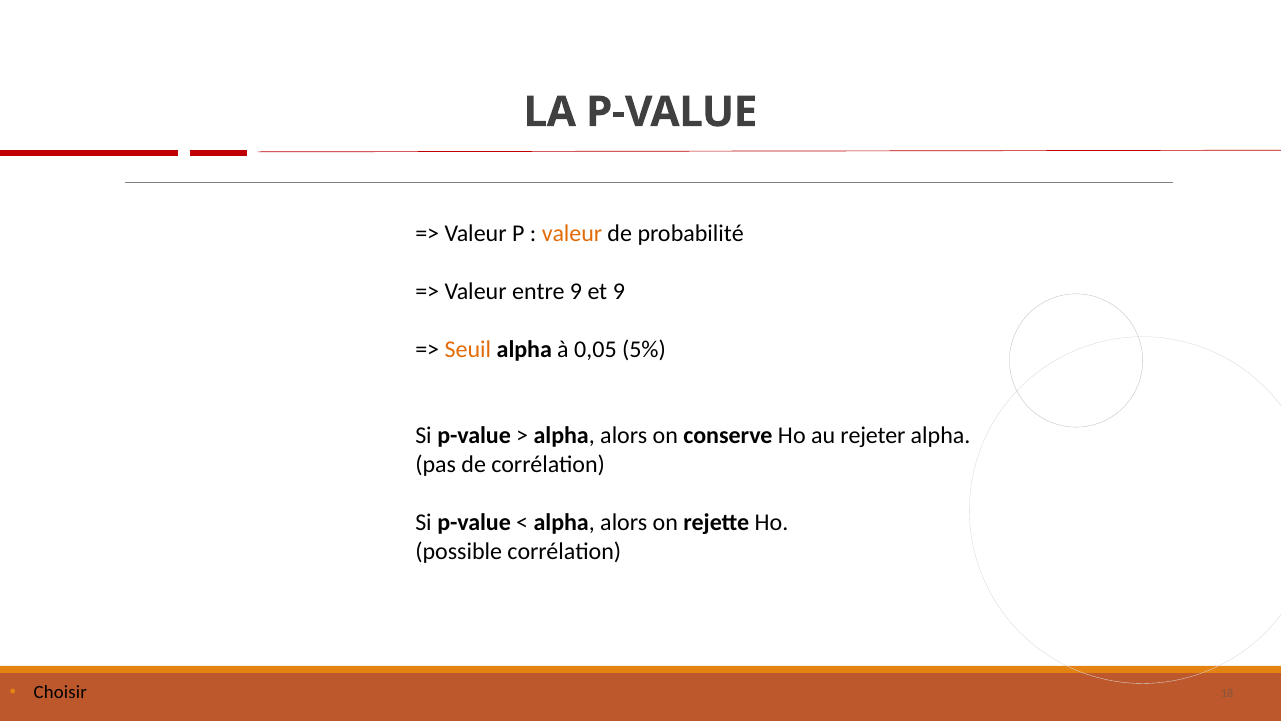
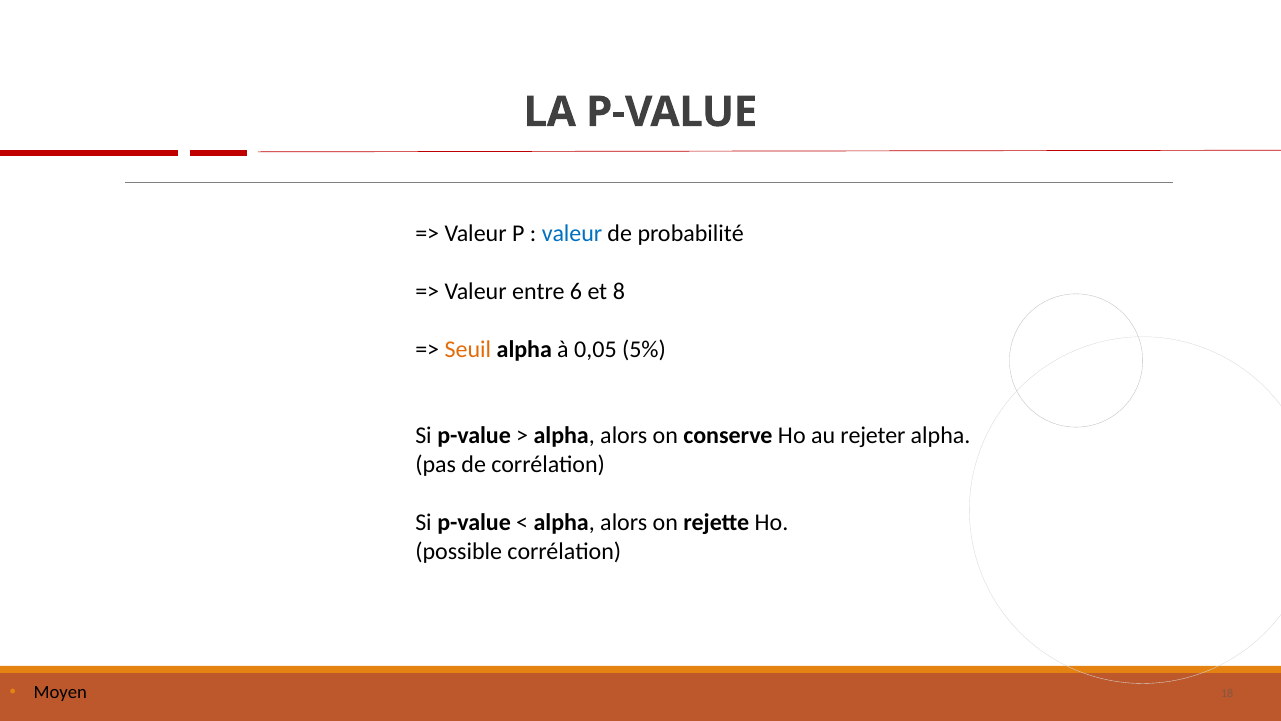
valeur colour: orange -> blue (572, 234)
entre 9: 9 -> 6 (576, 291)
et 9: 9 -> 8 (619, 291)
Choisir: Choisir -> Moyen (60, 692)
